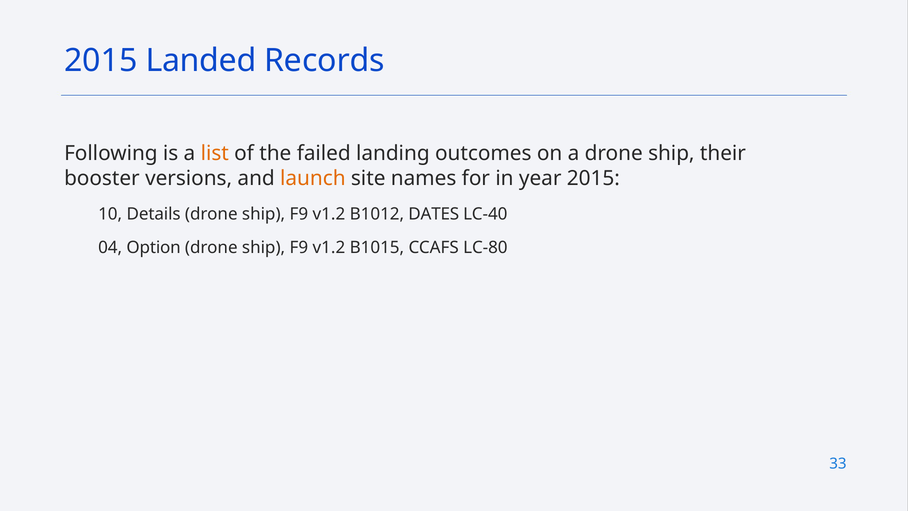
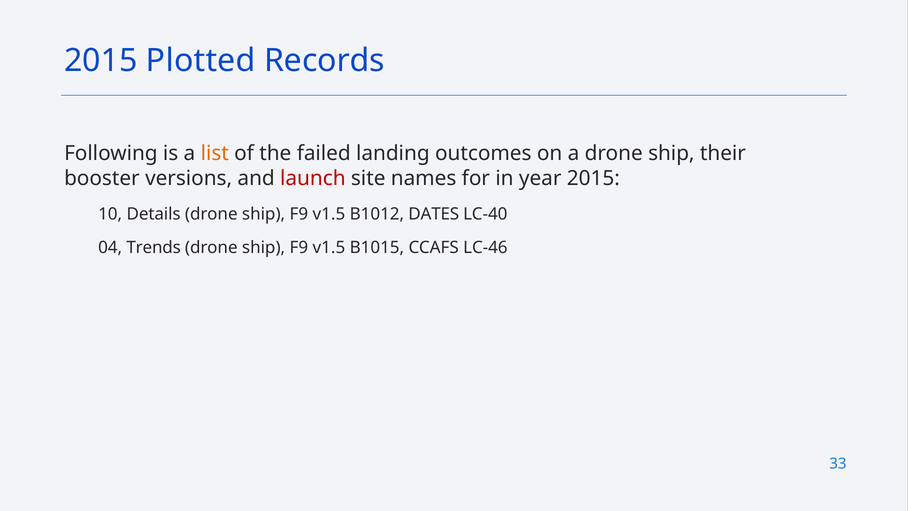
Landed: Landed -> Plotted (201, 61)
launch colour: orange -> red (313, 178)
v1.2: v1.2 -> v1.5 (329, 214)
Option: Option -> Trends (154, 248)
v1.2: v1.2 -> v1.5 (329, 248)
LC-80: LC-80 -> LC-46 (485, 248)
